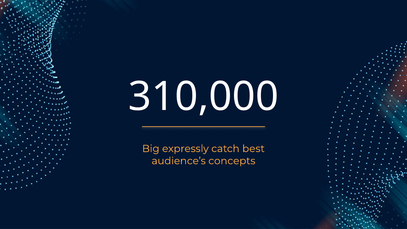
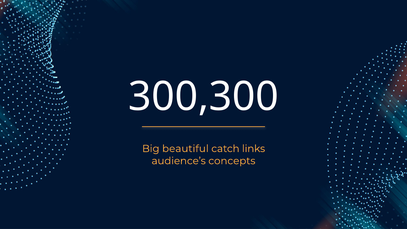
310,000: 310,000 -> 300,300 (203, 97)
expressly: expressly -> beautiful (185, 149)
best: best -> links (254, 149)
